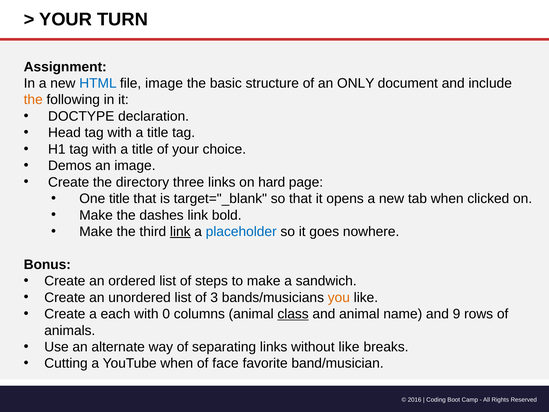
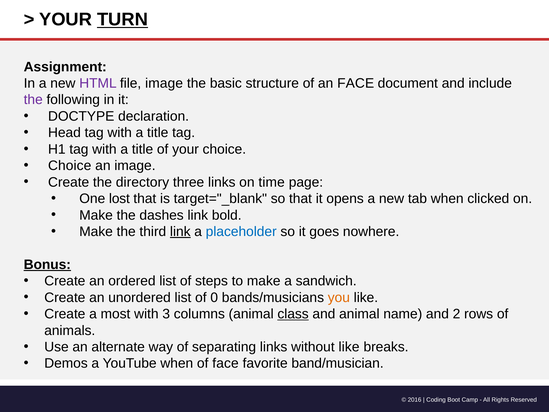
TURN underline: none -> present (123, 20)
HTML colour: blue -> purple (98, 83)
an ONLY: ONLY -> FACE (356, 83)
the colour: orange -> purple (33, 100)
Demos: Demos -> Choice (70, 166)
hard: hard -> time (272, 182)
One title: title -> lost (119, 199)
Bonus underline: none -> present (47, 264)
3: 3 -> 0 (214, 297)
each: each -> most (115, 314)
0: 0 -> 3 (166, 314)
9: 9 -> 2 (457, 314)
Cutting: Cutting -> Demos (66, 363)
